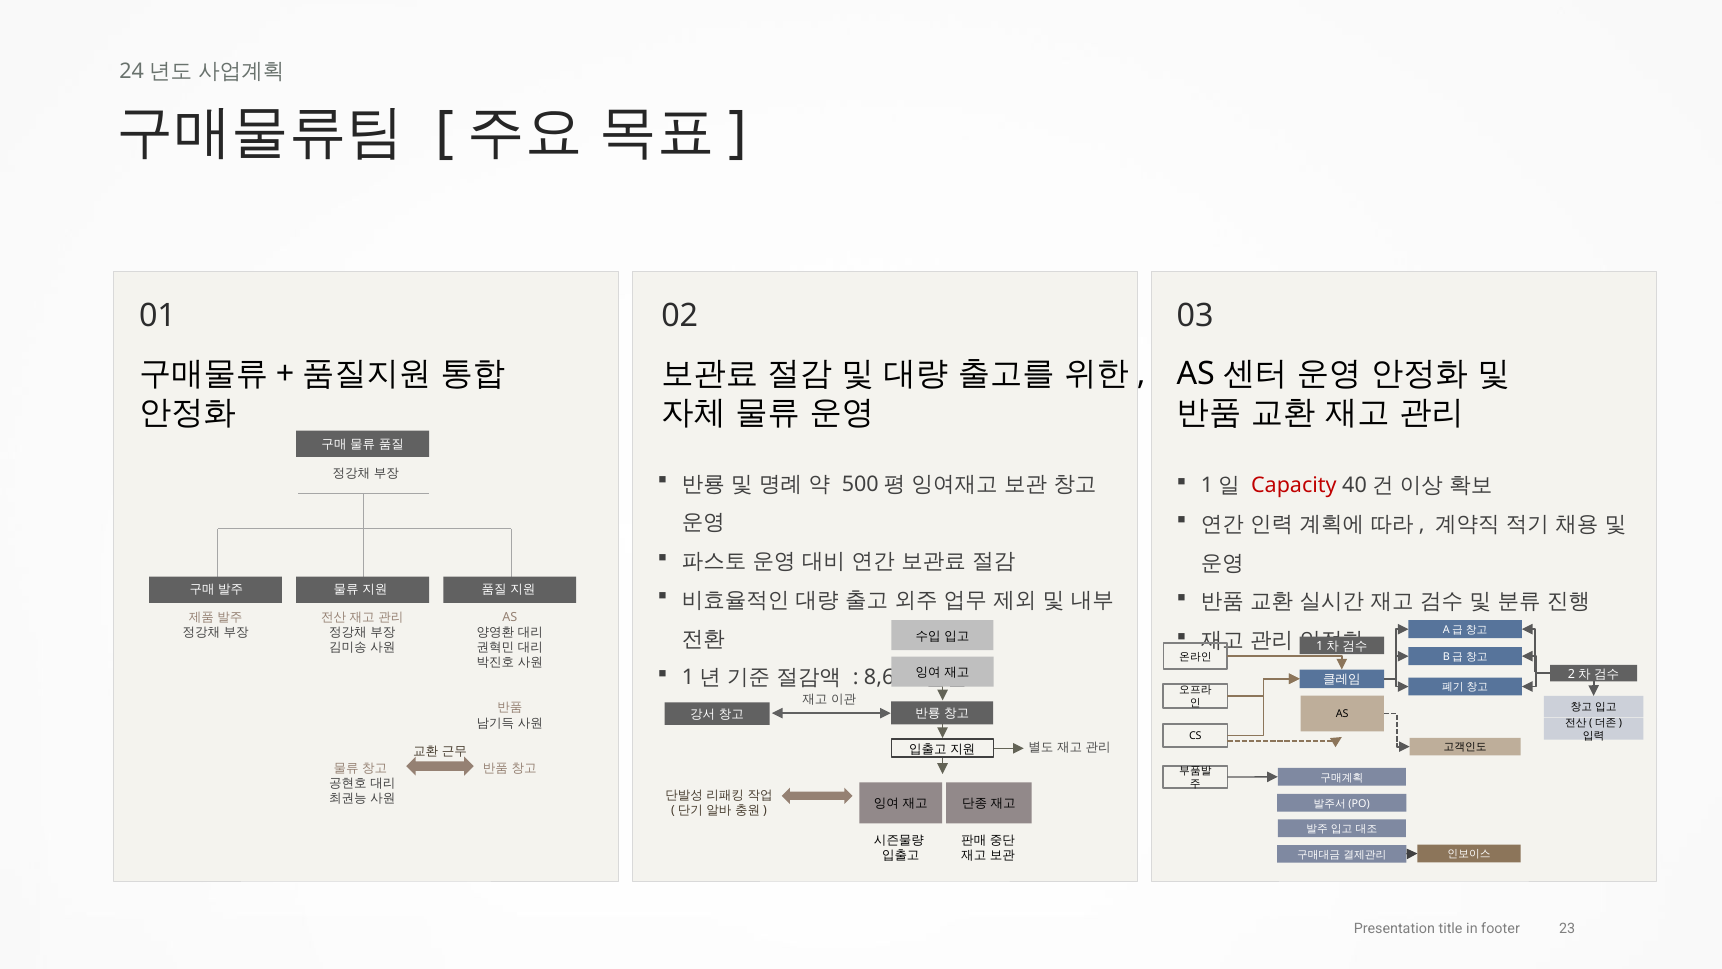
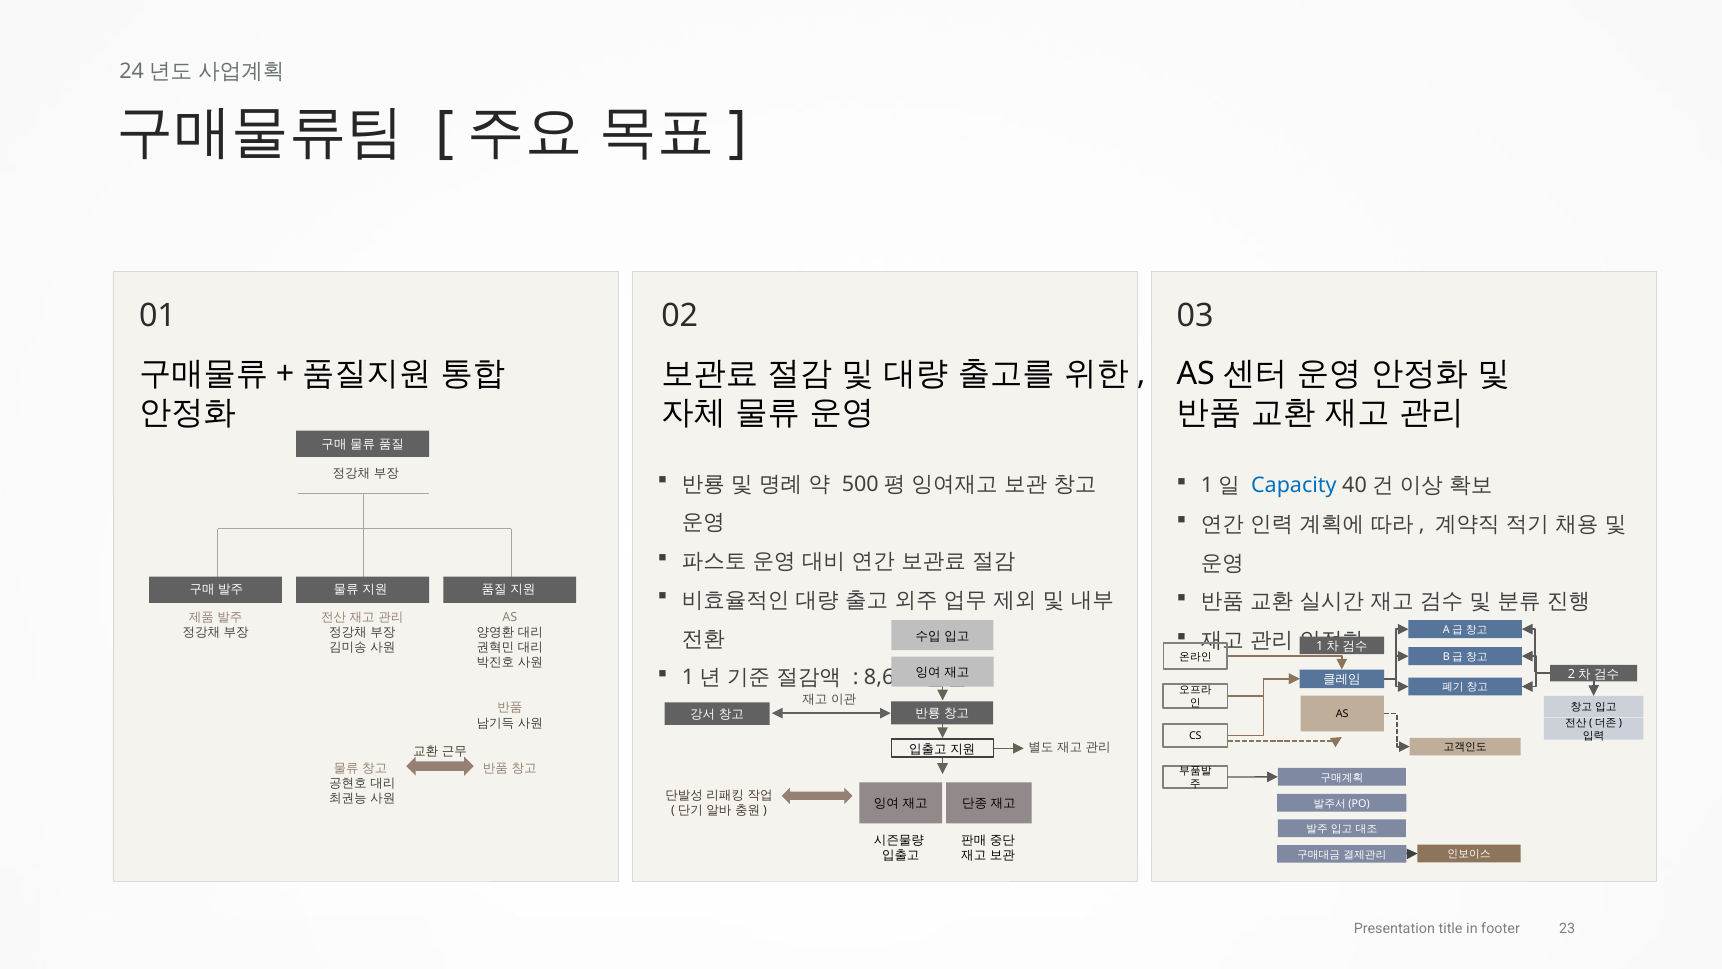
Capacity colour: red -> blue (1294, 485)
